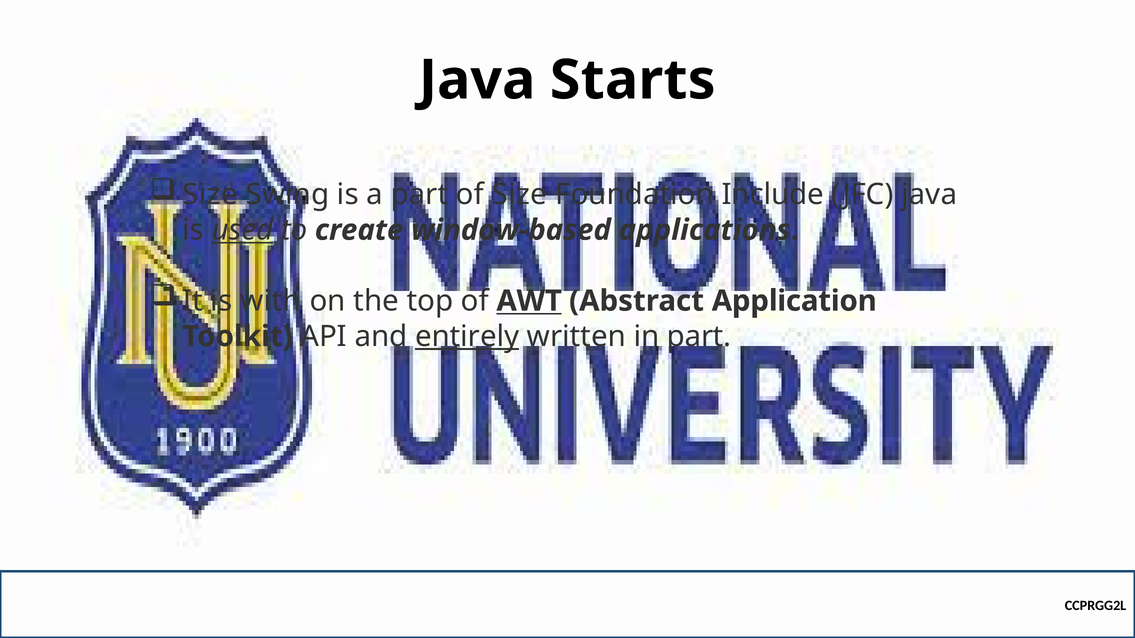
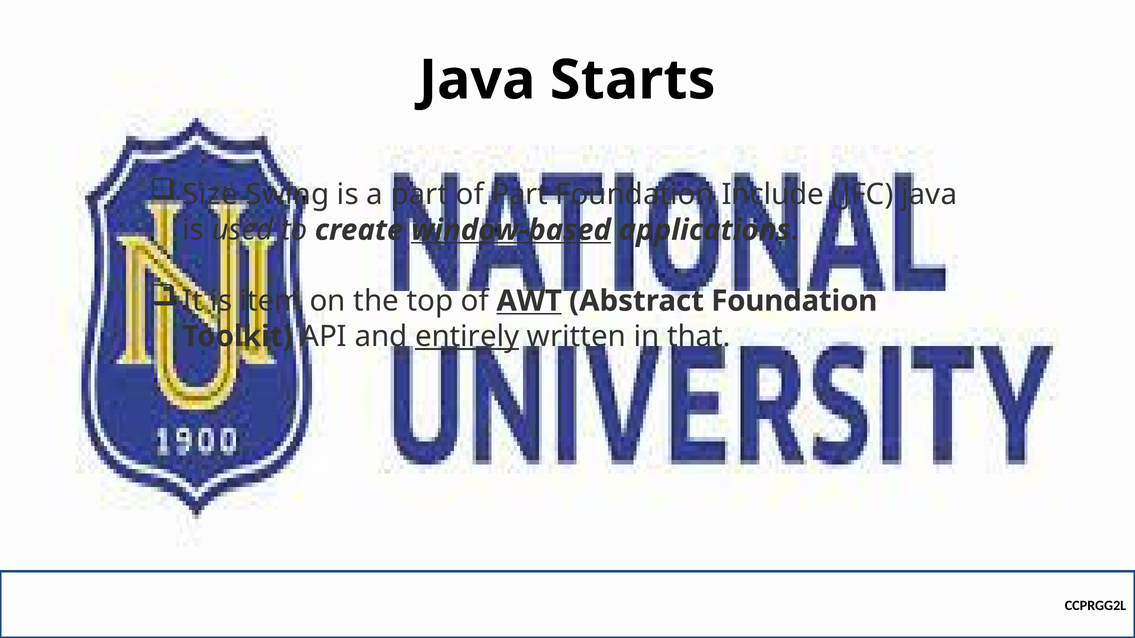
of Size: Size -> Part (520, 195)
used underline: present -> none (242, 230)
window-based underline: none -> present (511, 230)
with: with -> item (271, 301)
Abstract Application: Application -> Foundation (794, 301)
in part: part -> that (699, 337)
